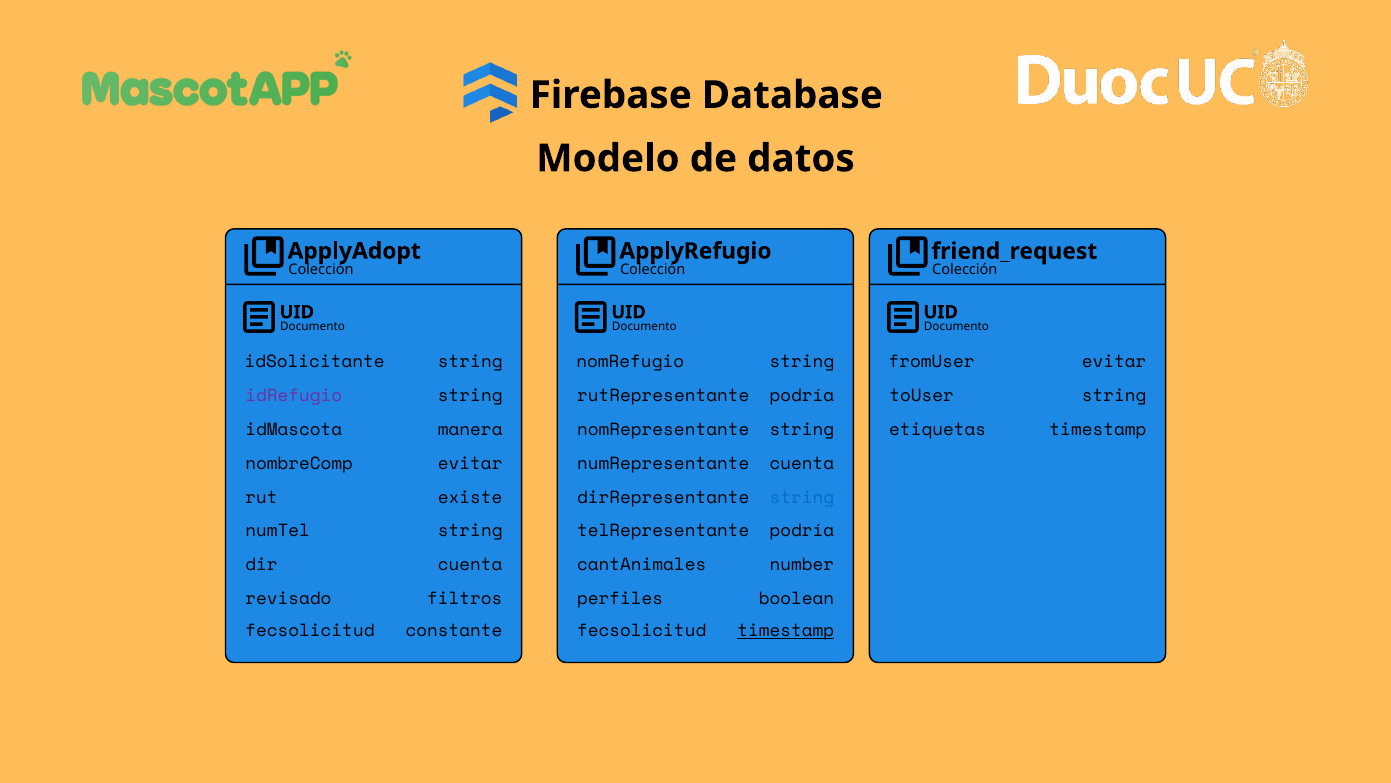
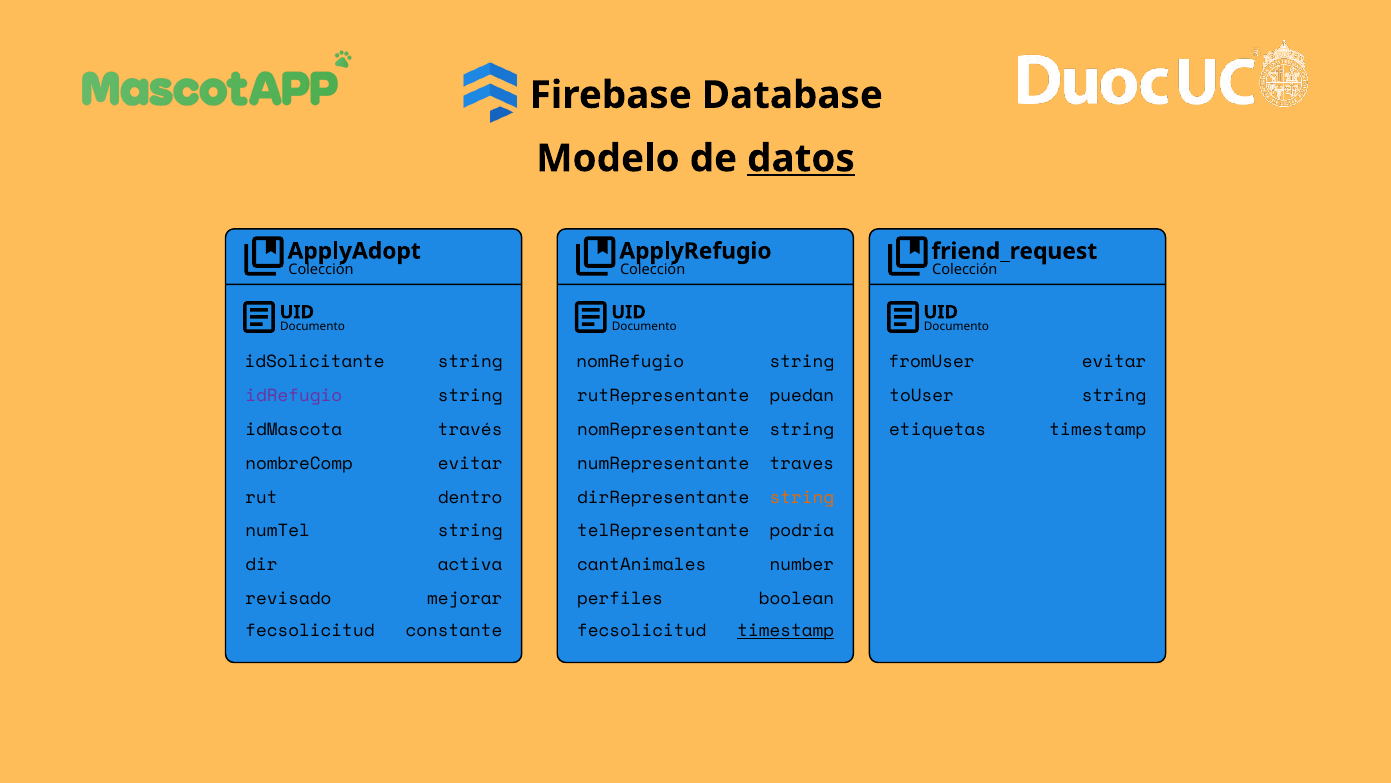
datos underline: none -> present (801, 158)
rutRepresentante podría: podría -> puedan (802, 396)
manera: manera -> través (470, 429)
numRepresentante cuenta: cuenta -> traves (802, 463)
existe: existe -> dentro (470, 497)
string colour: blue -> orange (802, 497)
dir cuenta: cuenta -> activa (470, 565)
filtros: filtros -> mejorar (465, 598)
